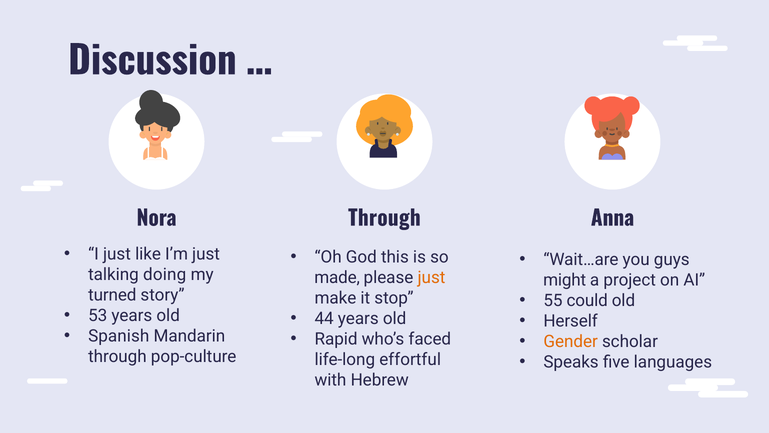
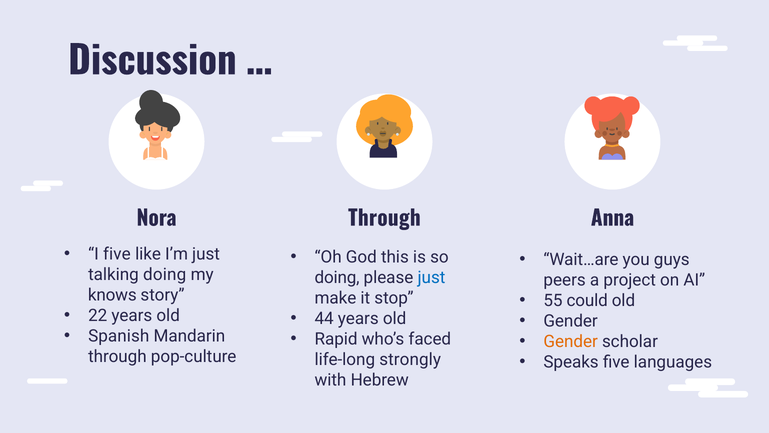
I just: just -> five (117, 254)
made: made -> doing (337, 277)
just colour: orange -> blue (431, 277)
might: might -> peers (565, 280)
turned: turned -> knows (112, 295)
53: 53 -> 22 (98, 315)
Herself: Herself -> Gender (571, 321)
effortful: effortful -> strongly (410, 359)
